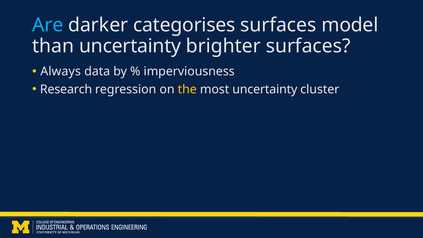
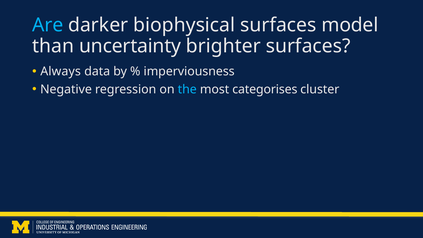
categorises: categorises -> biophysical (184, 25)
Research: Research -> Negative (66, 89)
the colour: yellow -> light blue (187, 89)
most uncertainty: uncertainty -> categorises (265, 89)
